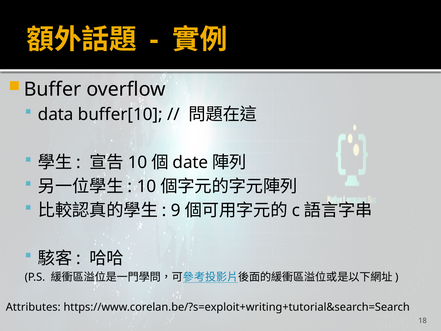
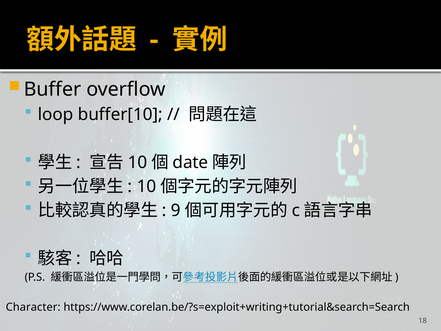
data: data -> loop (56, 114)
Attributes: Attributes -> Character (33, 307)
